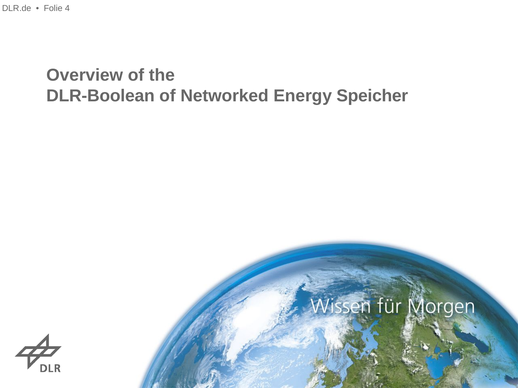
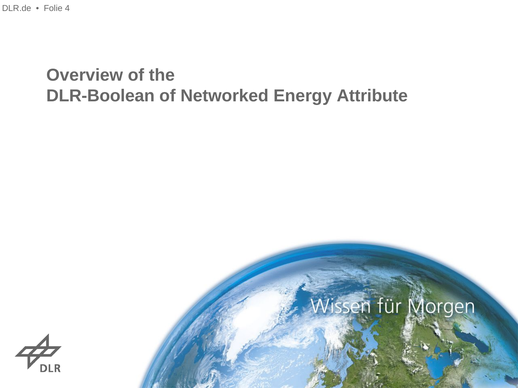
Speicher: Speicher -> Attribute (372, 96)
